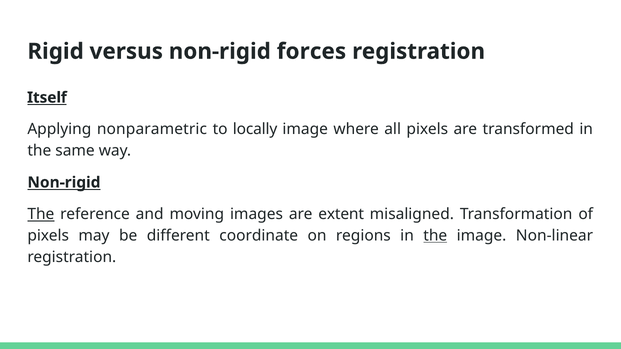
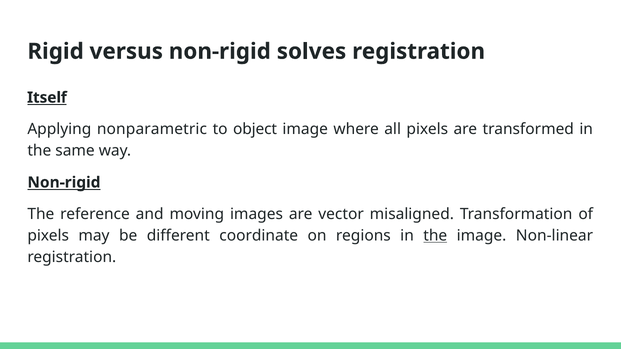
forces: forces -> solves (312, 51)
locally: locally -> object (255, 129)
The underline: present -> none (41, 214)
extent: extent -> vector (341, 214)
